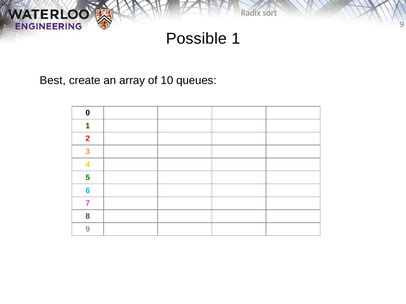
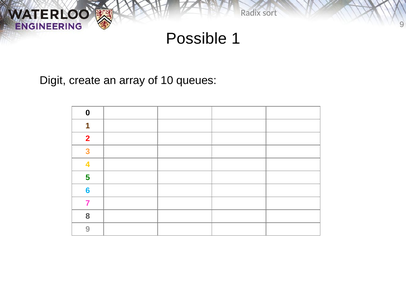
Best: Best -> Digit (53, 81)
